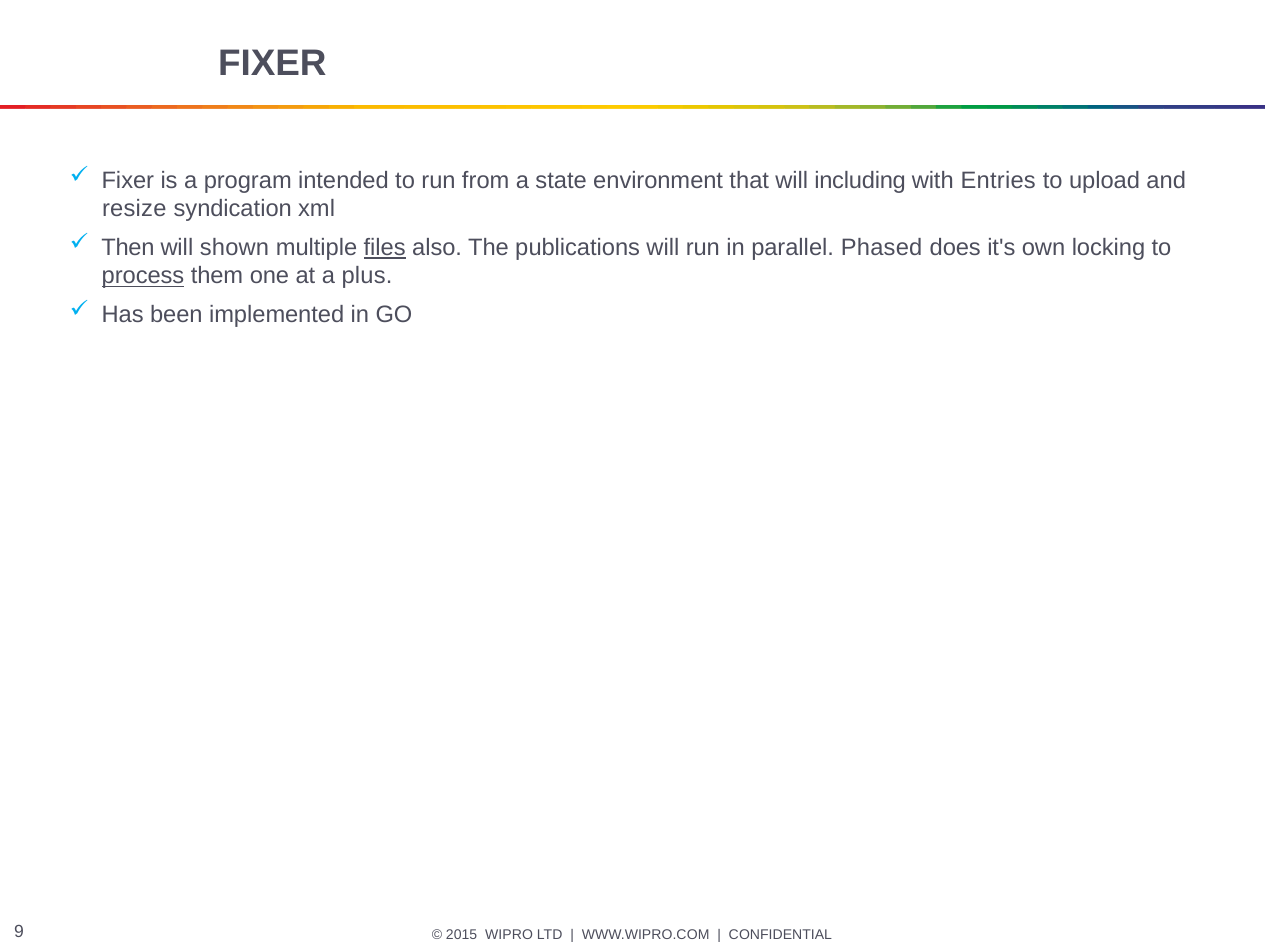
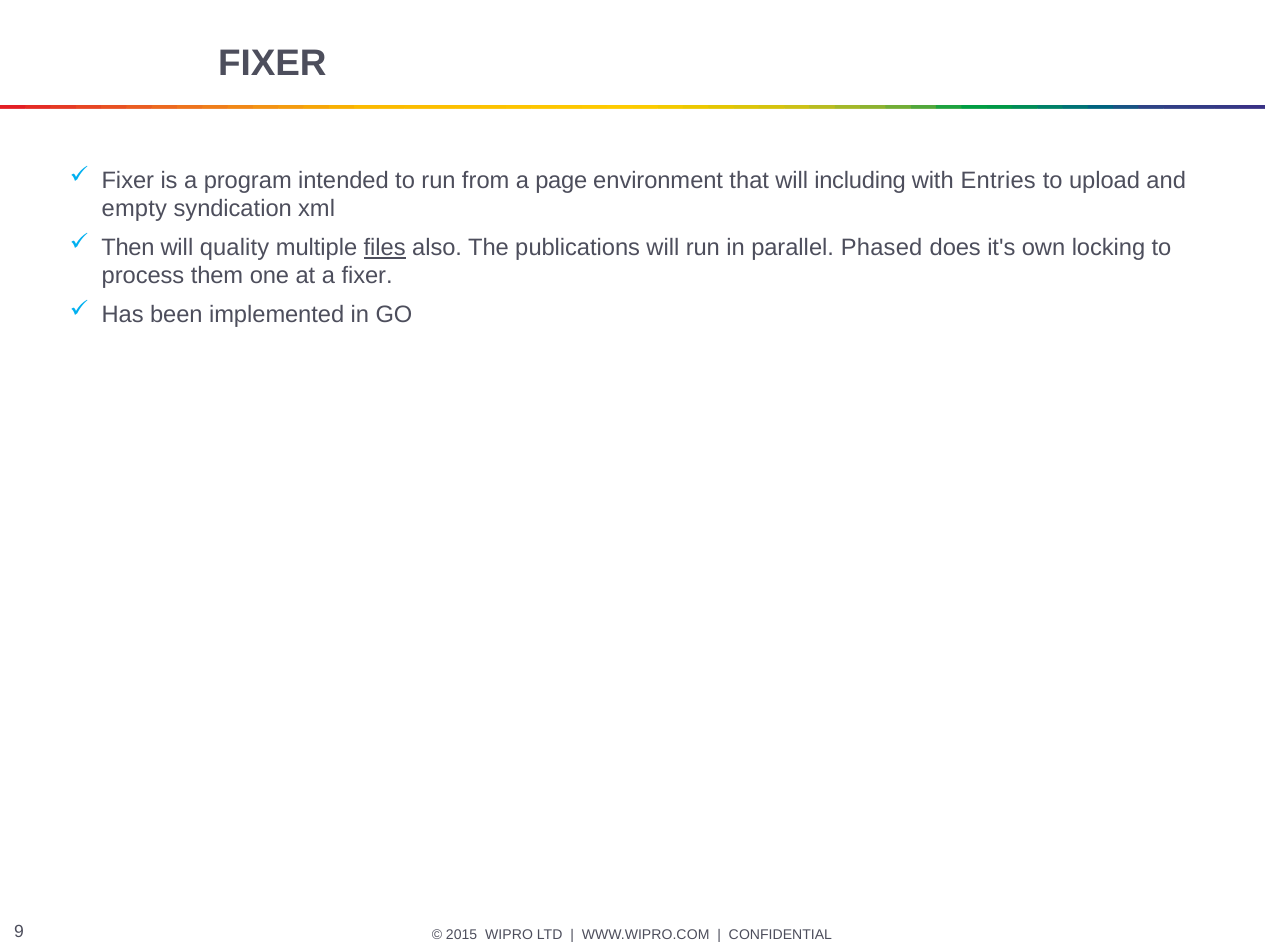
state: state -> page (561, 180)
resize: resize -> empty (134, 209)
shown: shown -> quality (235, 248)
process underline: present -> none (143, 276)
a plus: plus -> fixer (367, 276)
